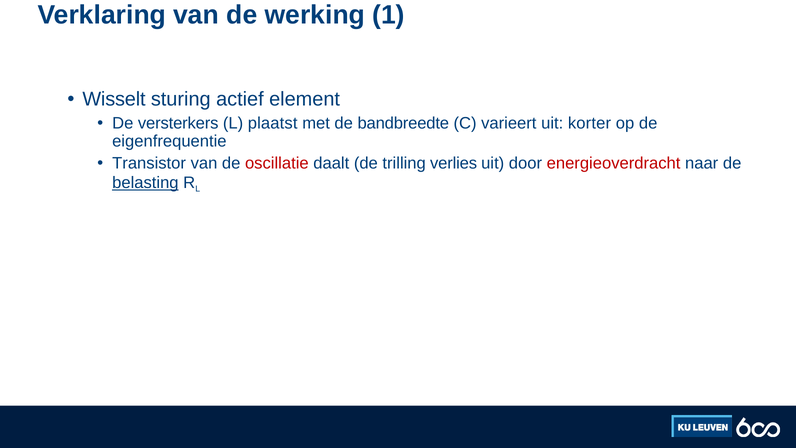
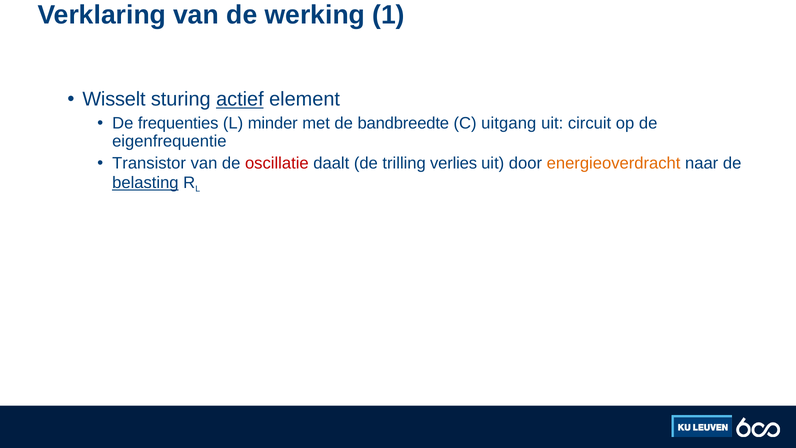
actief underline: none -> present (240, 99)
versterkers: versterkers -> frequenties (178, 123)
plaatst: plaatst -> minder (273, 123)
varieert: varieert -> uitgang (509, 123)
korter: korter -> circuit (590, 123)
energieoverdracht colour: red -> orange (614, 163)
